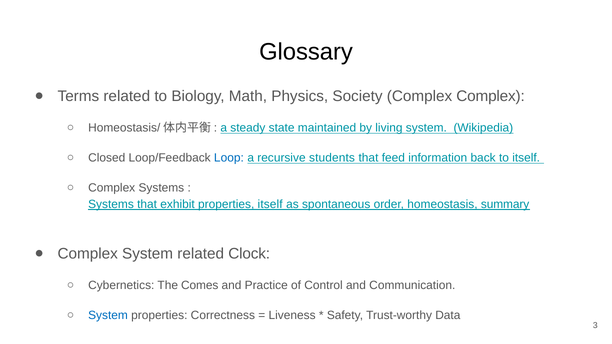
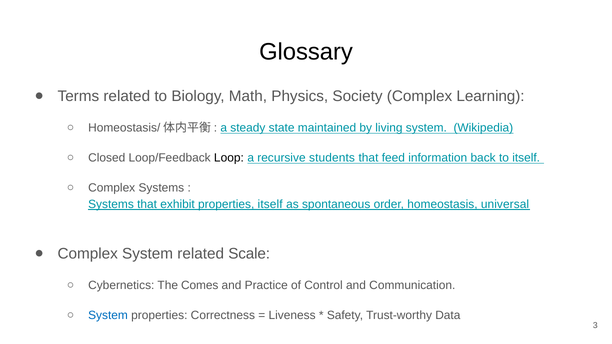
Complex Complex: Complex -> Learning (490, 96)
Loop colour: blue -> black (229, 158)
summary: summary -> universal (505, 204)
Clock: Clock -> Scale (249, 254)
